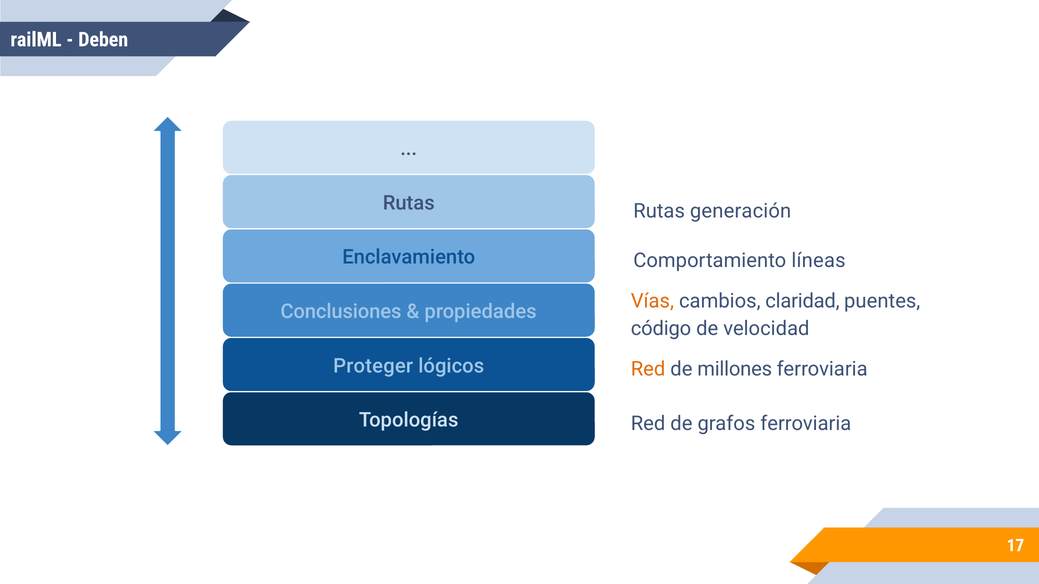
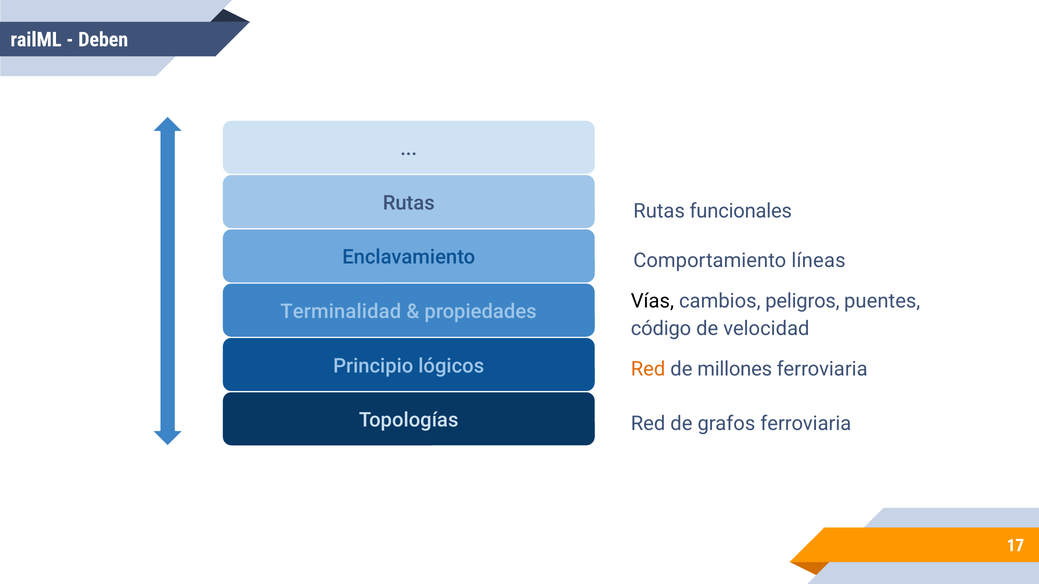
generación: generación -> funcionales (741, 211)
Vías colour: orange -> black (652, 301)
claridad: claridad -> peligros (802, 301)
Conclusiones: Conclusiones -> Terminalidad (341, 312)
Proteger: Proteger -> Principio (373, 366)
